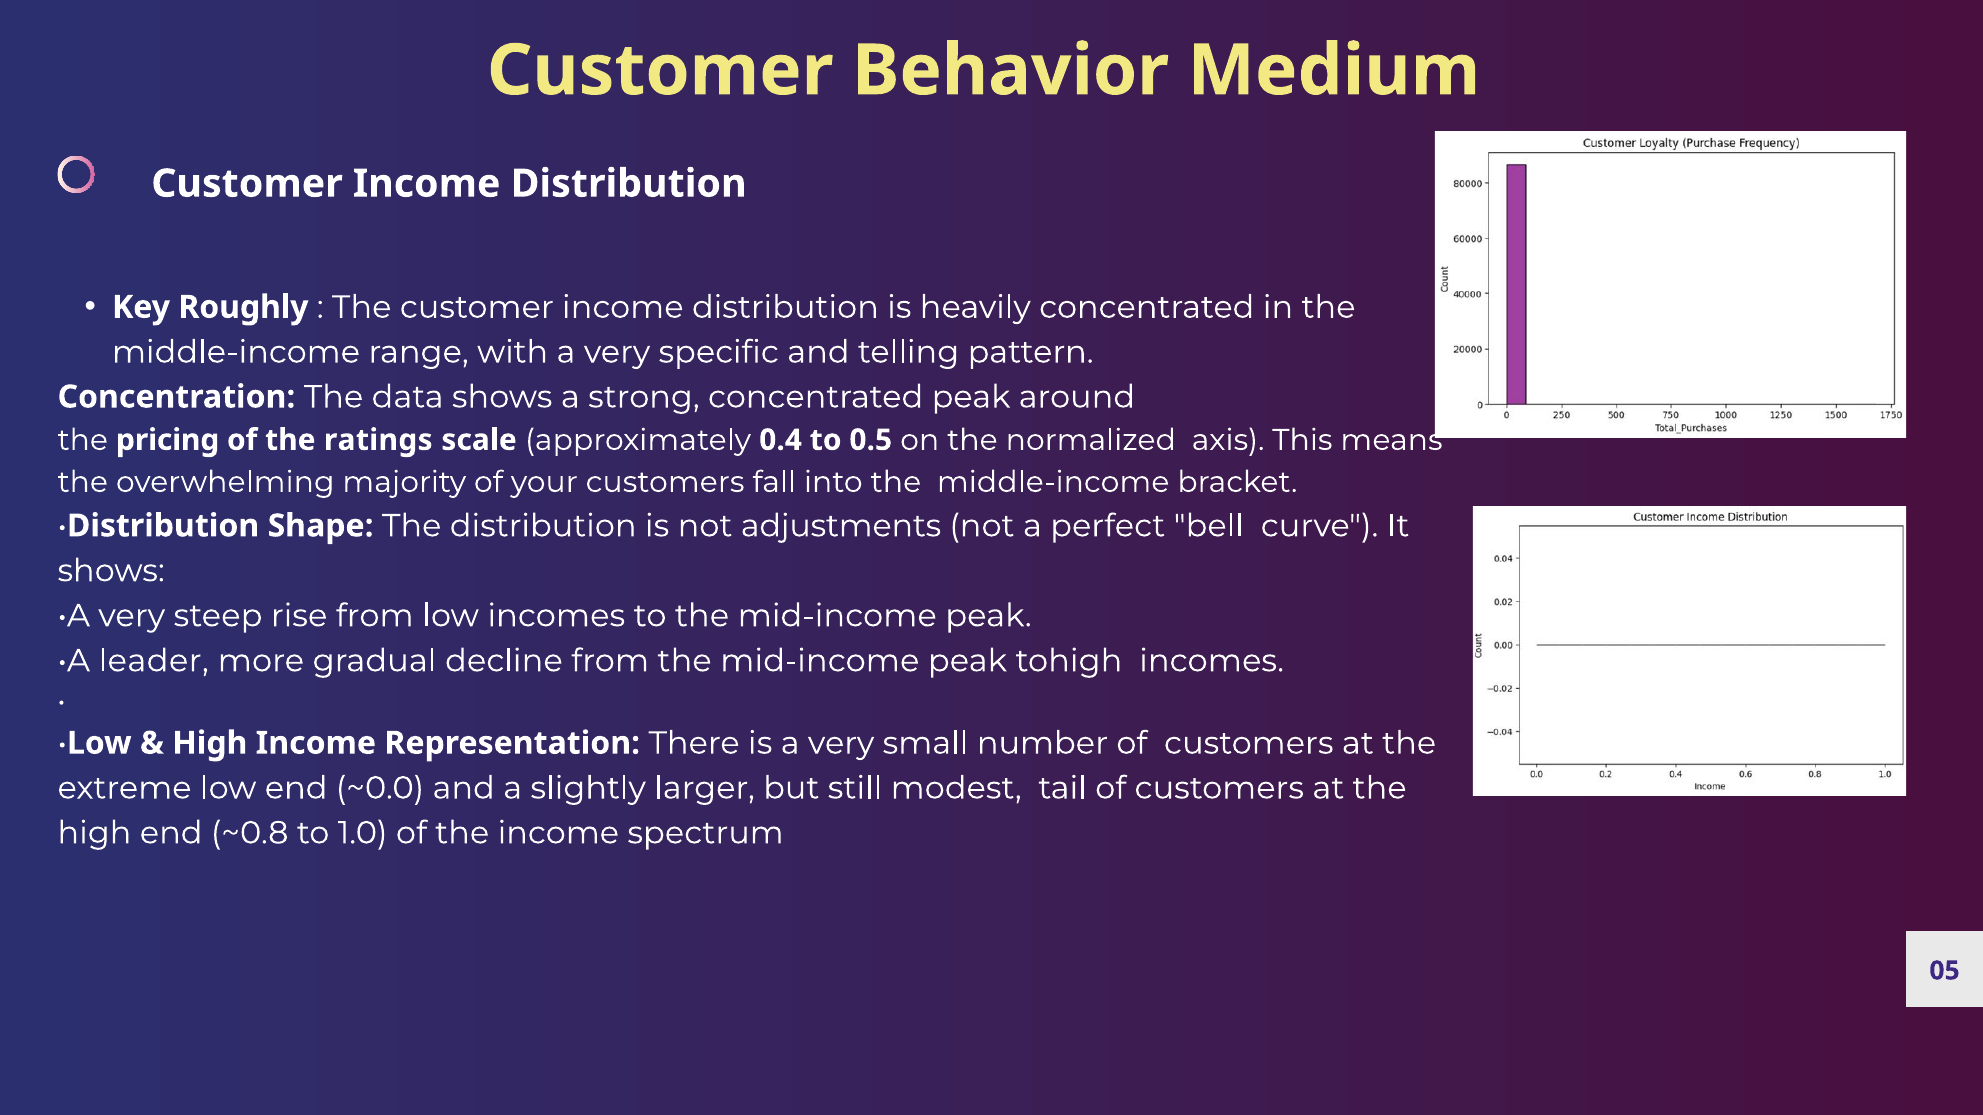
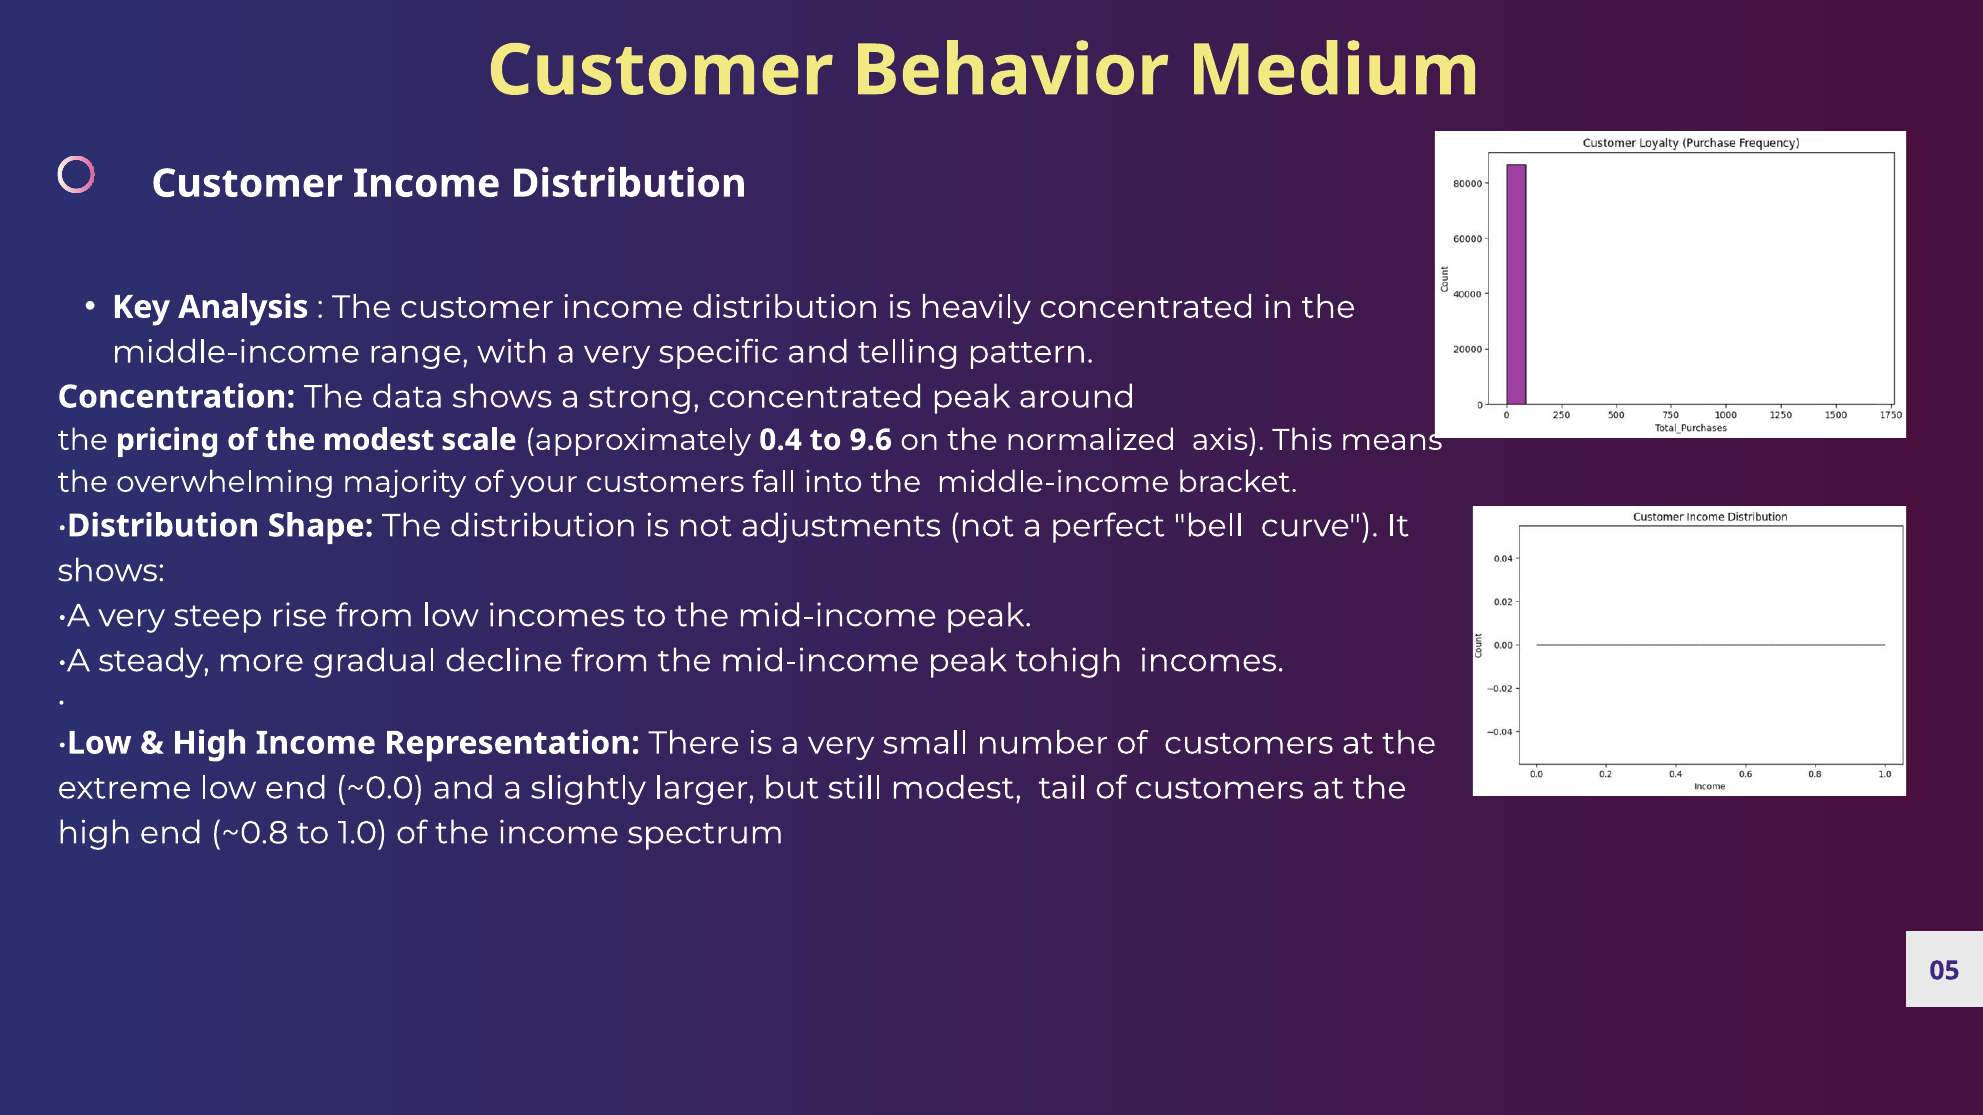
Roughly: Roughly -> Analysis (243, 307)
the ratings: ratings -> modest (379, 440)
0.5: 0.5 -> 9.6 (871, 440)
leader: leader -> steady (154, 661)
